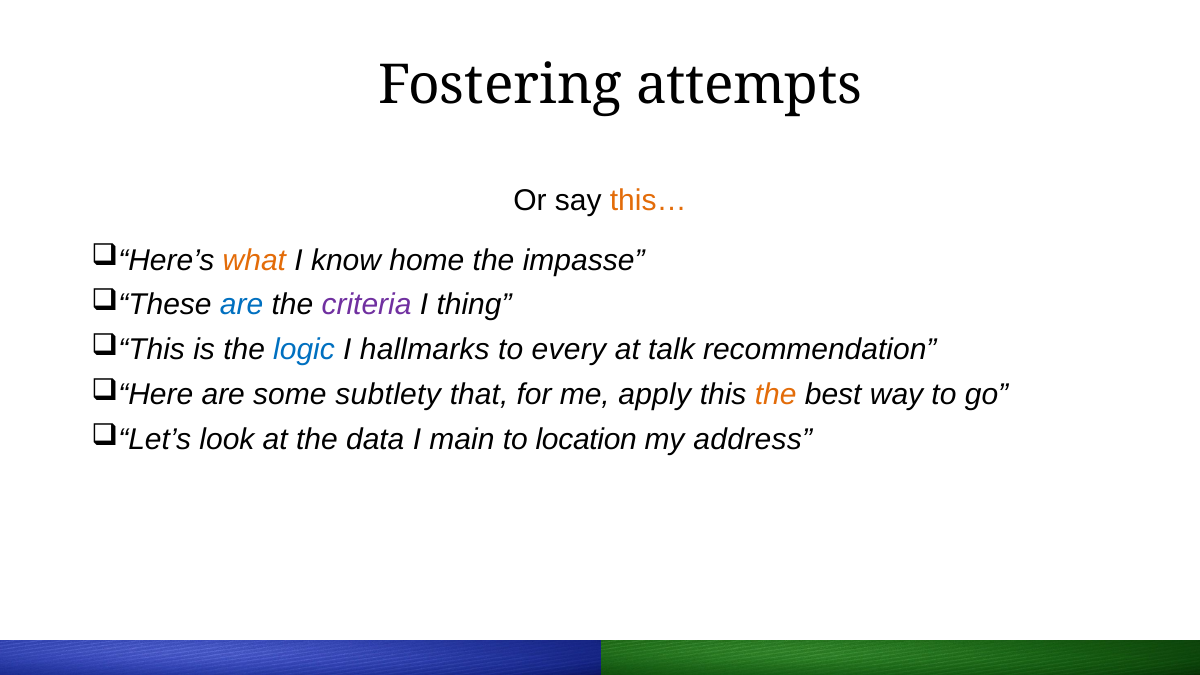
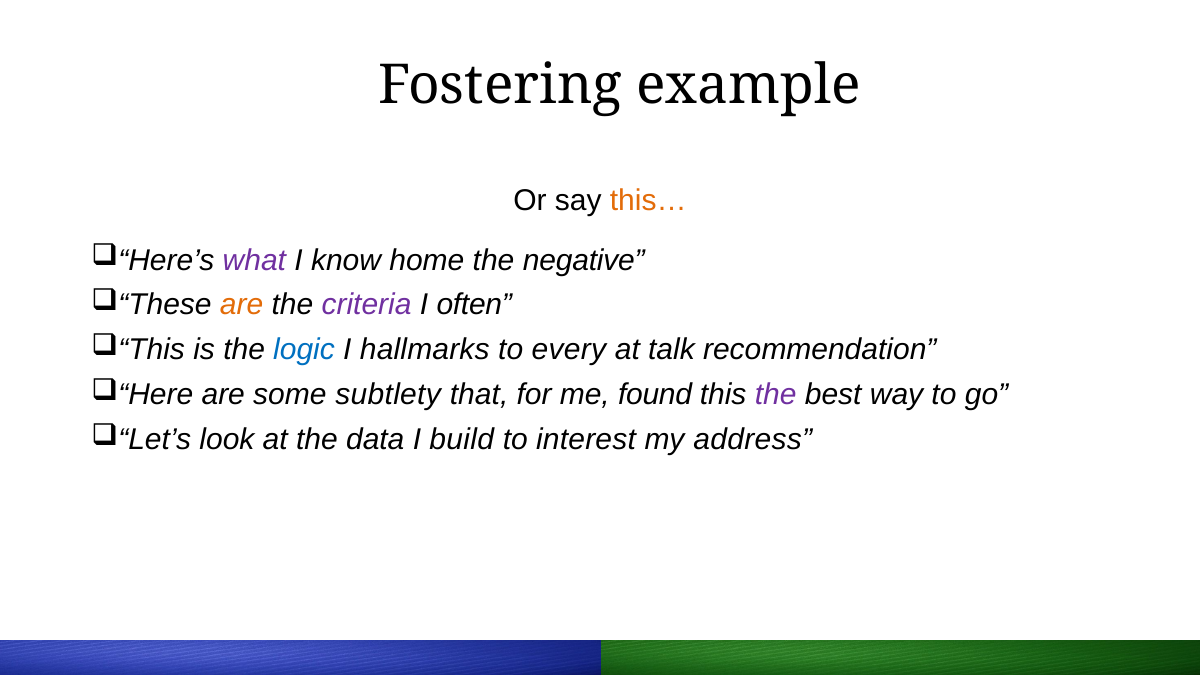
attempts: attempts -> example (749, 86)
what colour: orange -> purple (254, 260)
impasse: impasse -> negative (584, 260)
are colour: blue -> orange (242, 305)
thing: thing -> often (474, 305)
apply: apply -> found (655, 395)
the colour: orange -> purple (776, 395)
main: main -> build (462, 440)
location: location -> interest (586, 440)
